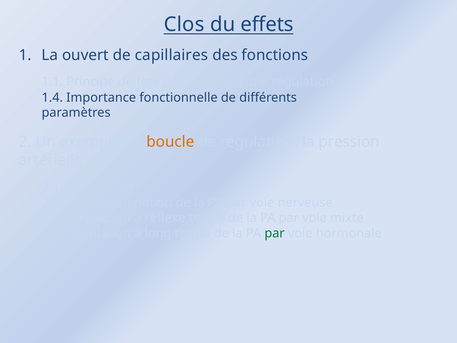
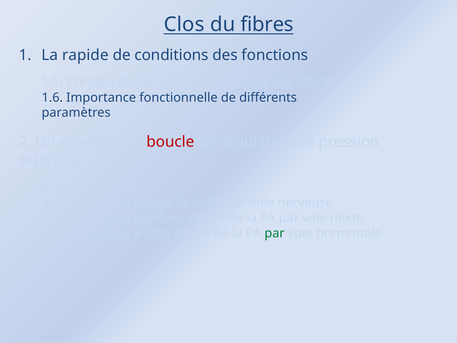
effets: effets -> fibres (267, 25)
ouvert: ouvert -> rapide (85, 55)
capillaires: capillaires -> conditions (172, 55)
1.4: 1.4 -> 1.6 (52, 97)
boucle colour: orange -> red (171, 142)
